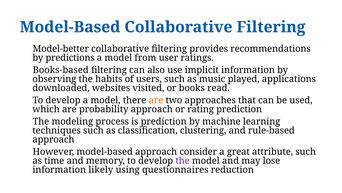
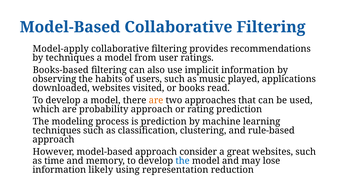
Model-better: Model-better -> Model-apply (61, 49)
by predictions: predictions -> techniques (70, 58)
great attribute: attribute -> websites (273, 151)
the colour: purple -> blue (183, 160)
questionnaires: questionnaires -> representation (175, 169)
